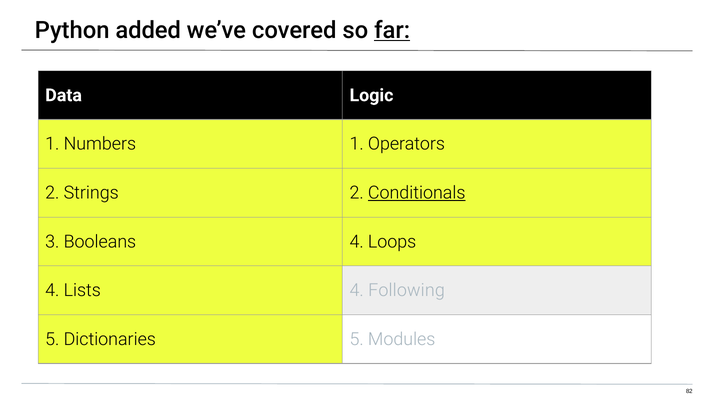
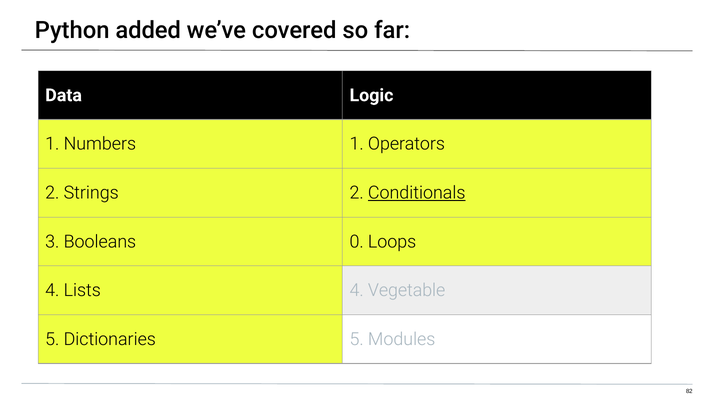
far underline: present -> none (392, 30)
Booleans 4: 4 -> 0 (357, 241)
Following: Following -> Vegetable (407, 290)
